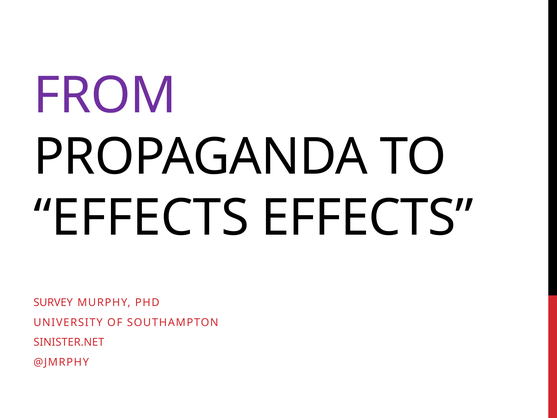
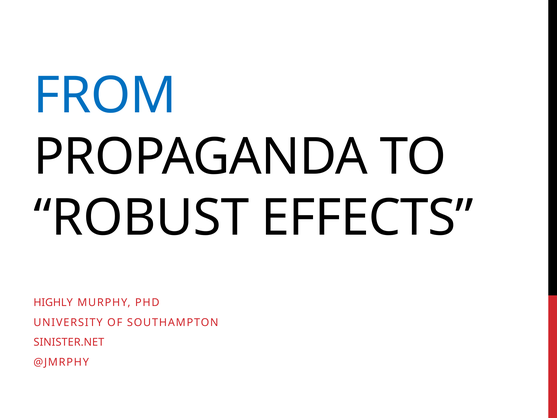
FROM colour: purple -> blue (105, 95)
EFFECTS: EFFECTS -> ROBUST (141, 218)
SURVEY: SURVEY -> HIGHLY (53, 302)
